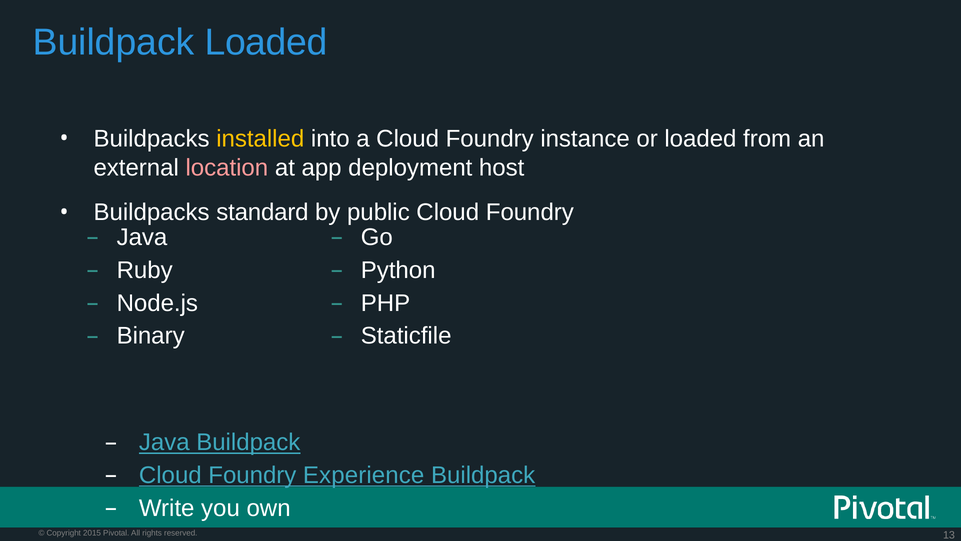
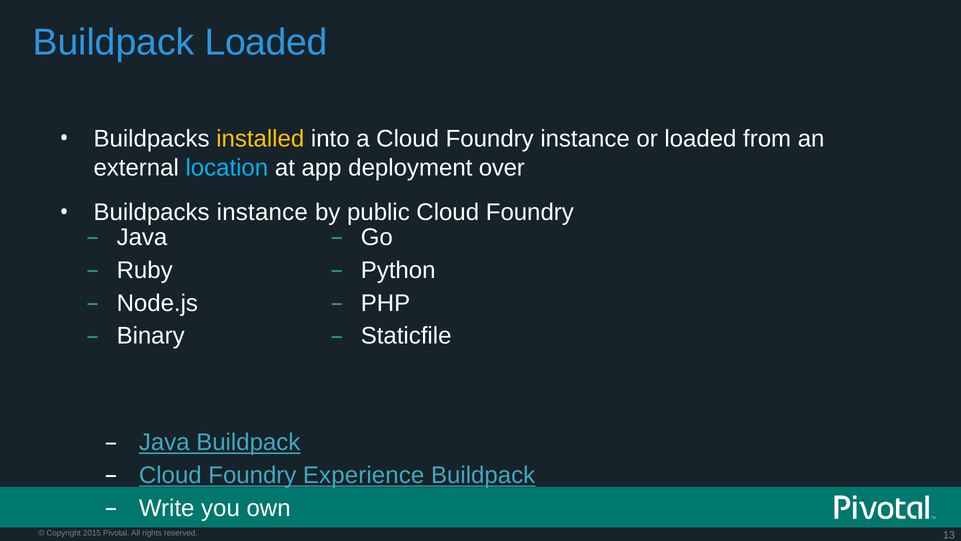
location colour: pink -> light blue (227, 167)
host: host -> over (502, 167)
Buildpacks standard: standard -> instance (262, 212)
